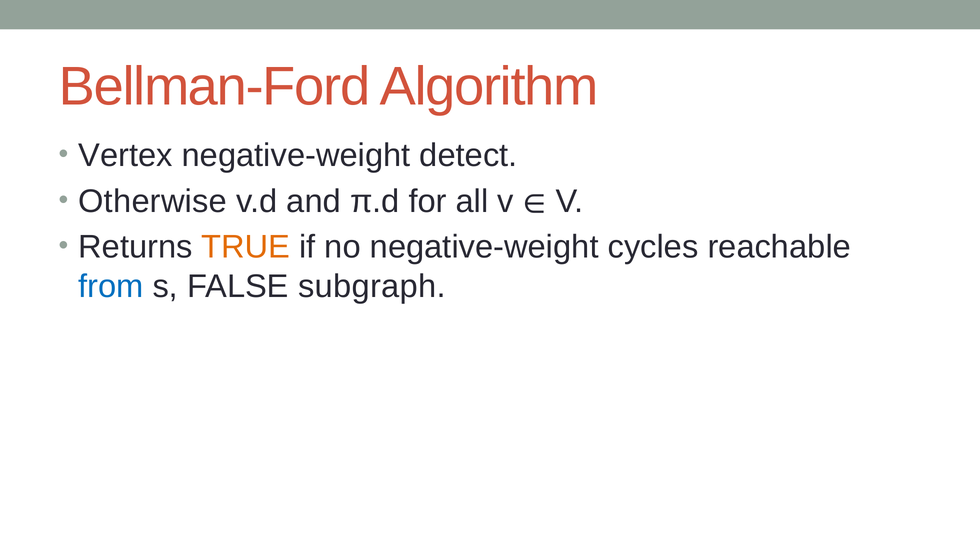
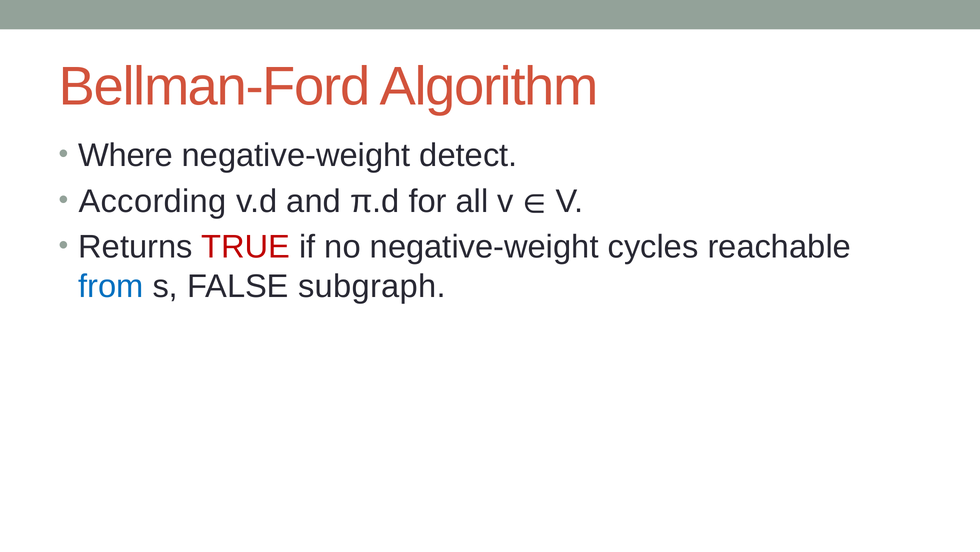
Vertex: Vertex -> Where (126, 155)
Otherwise: Otherwise -> According (153, 201)
TRUE colour: orange -> red (246, 247)
